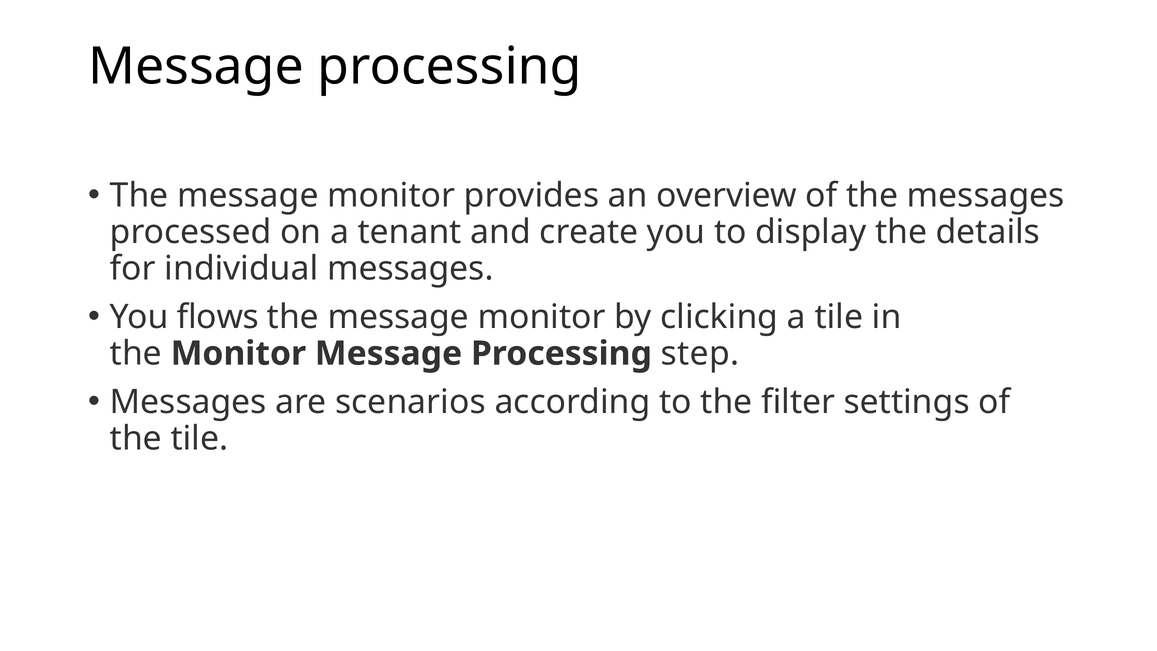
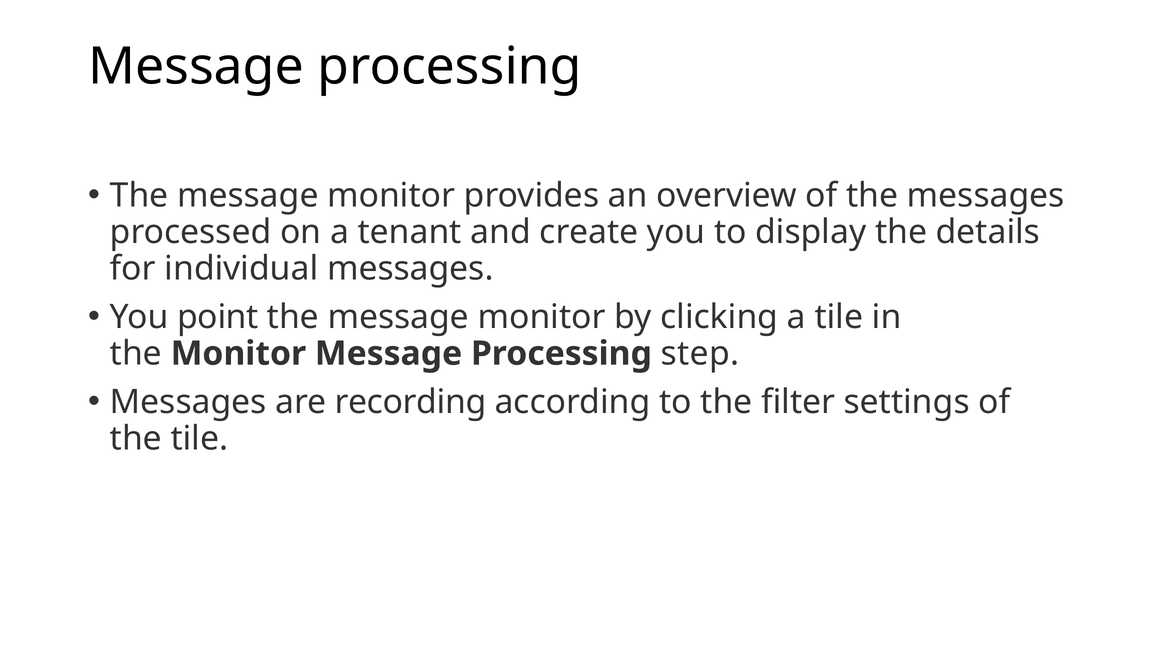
flows: flows -> point (218, 317)
scenarios: scenarios -> recording (411, 402)
